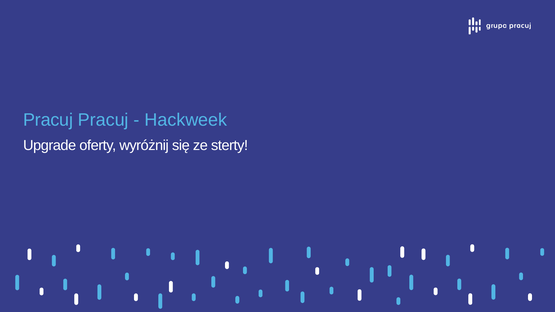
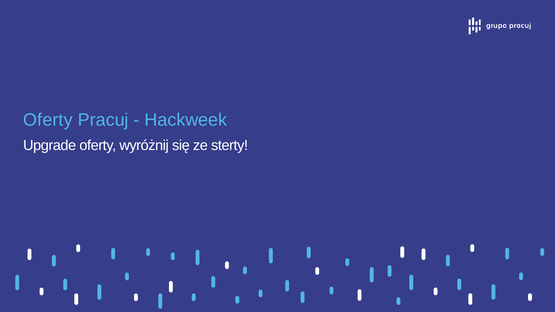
Pracuj: Pracuj -> Oferty (48, 120)
